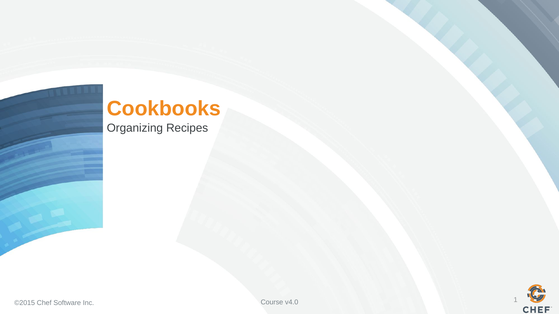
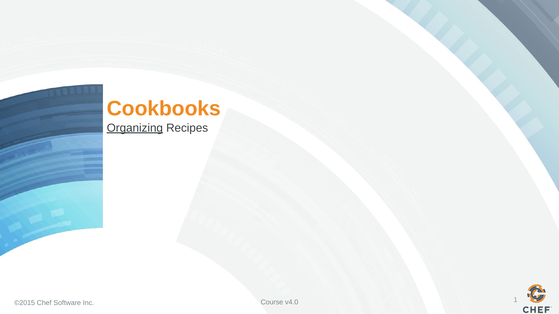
Organizing underline: none -> present (135, 128)
